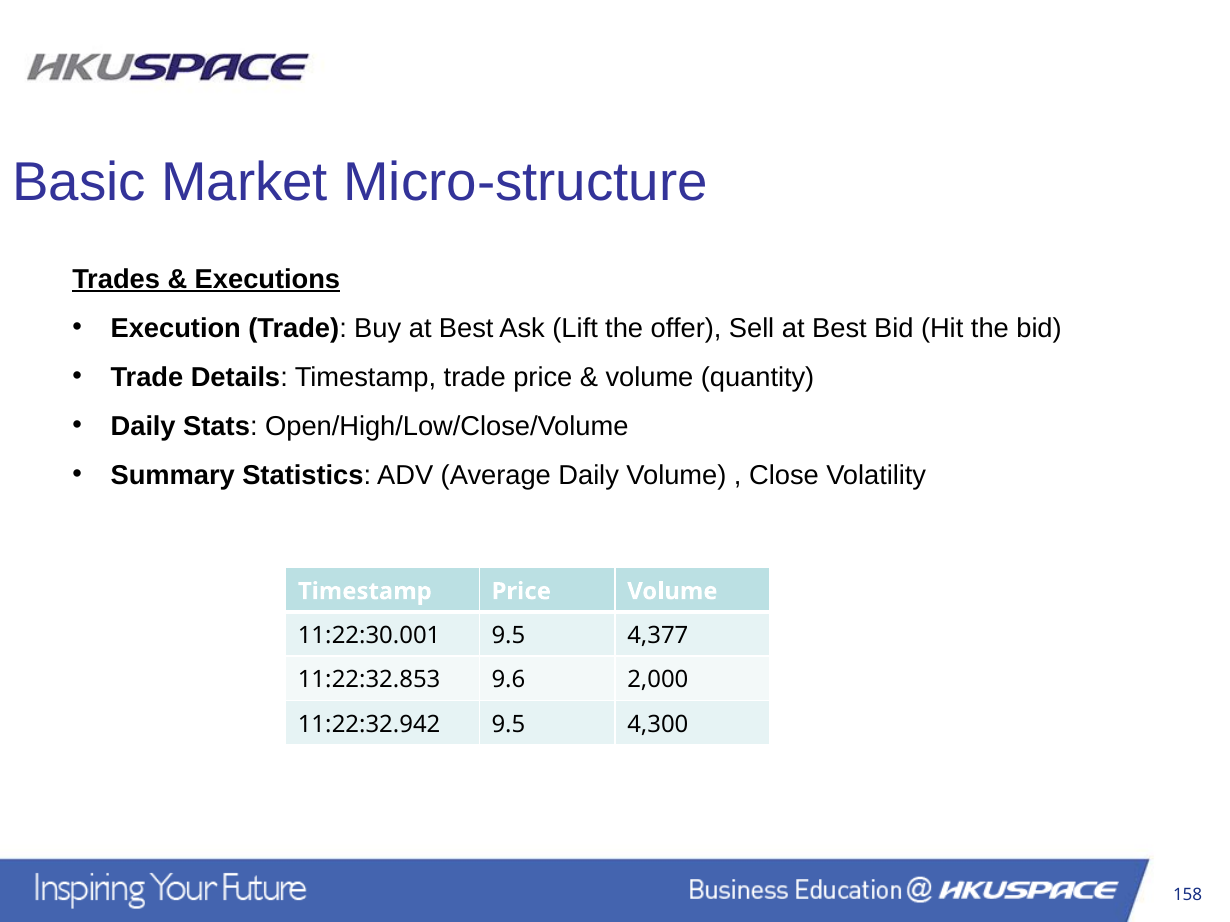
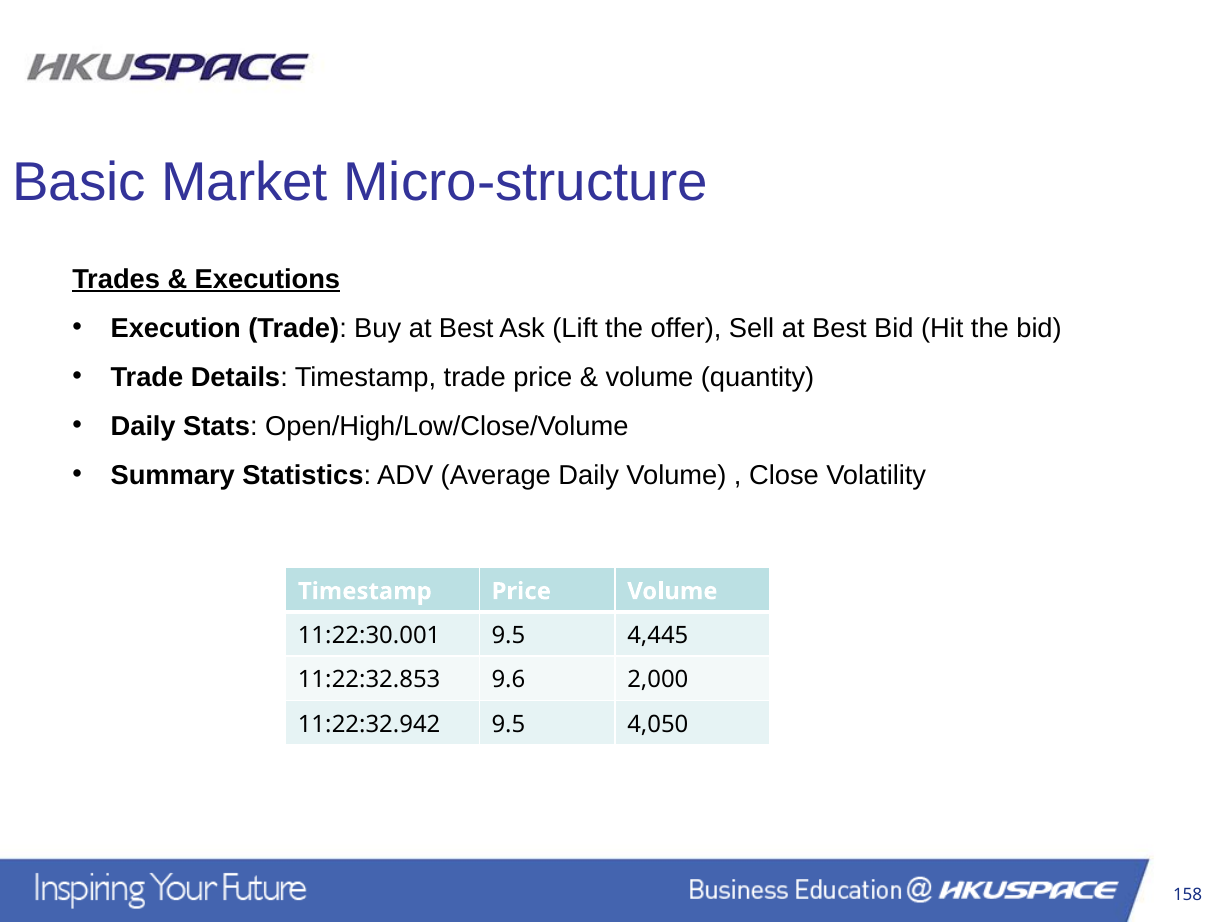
4,377: 4,377 -> 4,445 (658, 636)
4,300: 4,300 -> 4,050 (658, 725)
